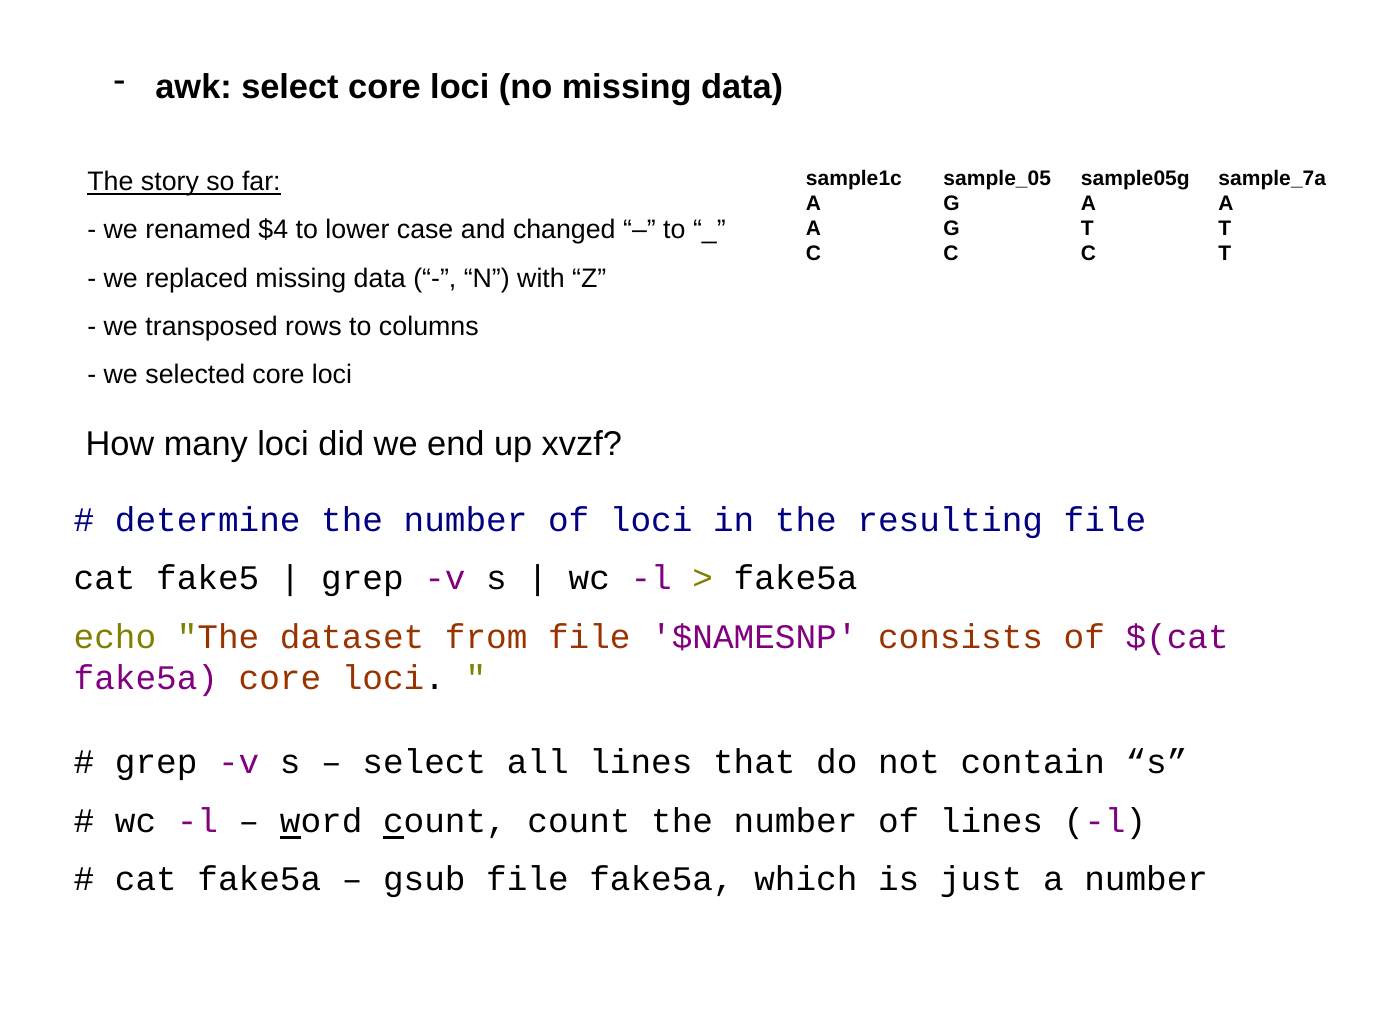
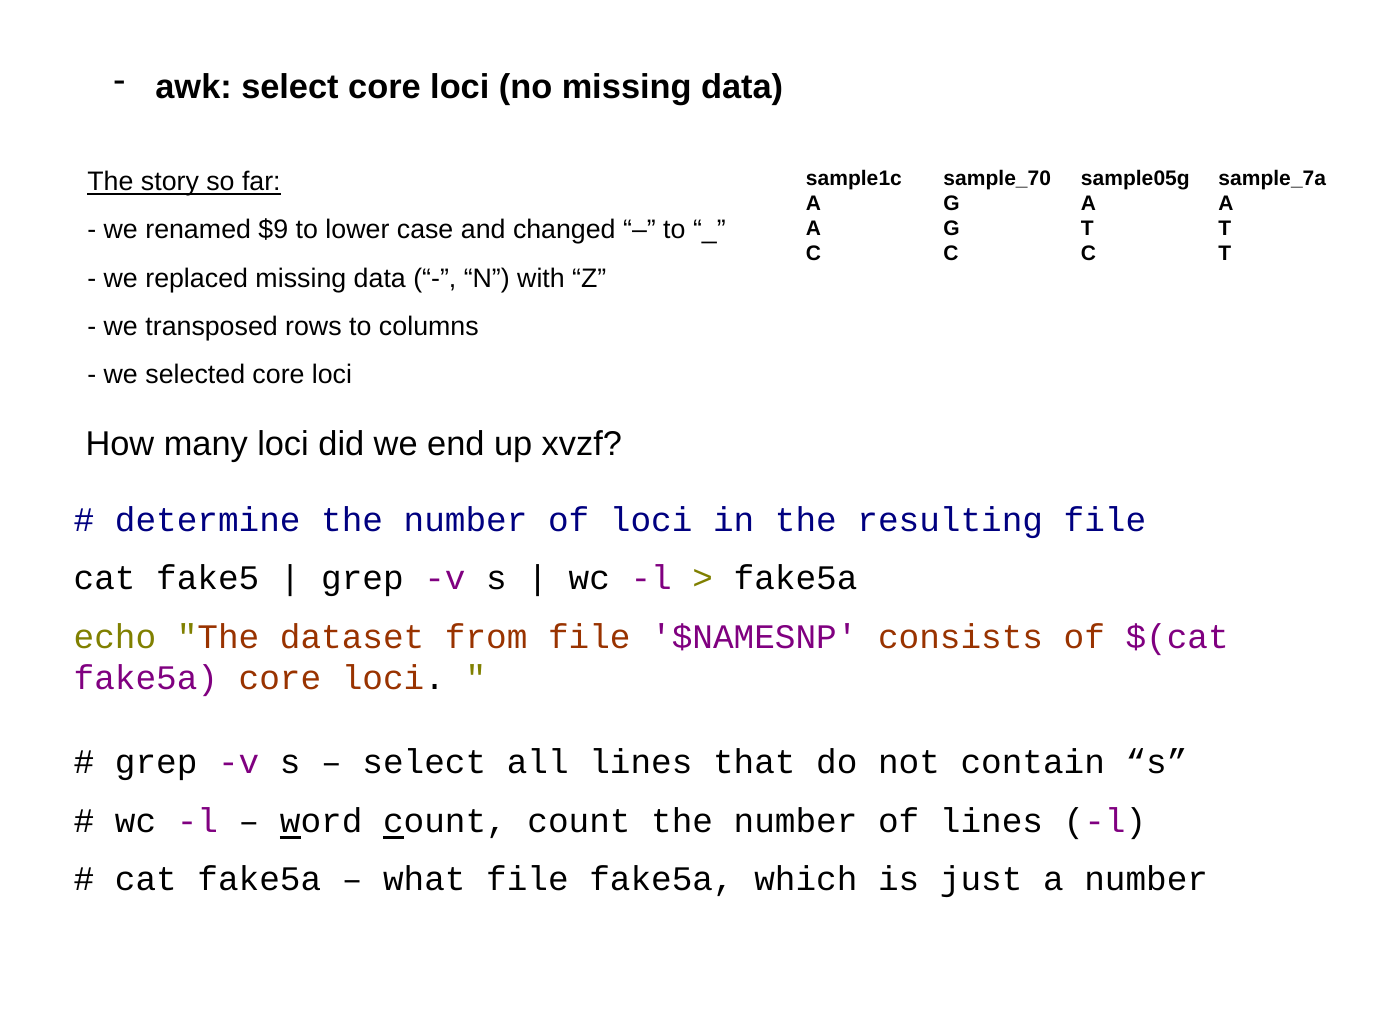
sample_05: sample_05 -> sample_70 (997, 178)
$4: $4 -> $9 (273, 230)
gsub: gsub -> what (424, 879)
